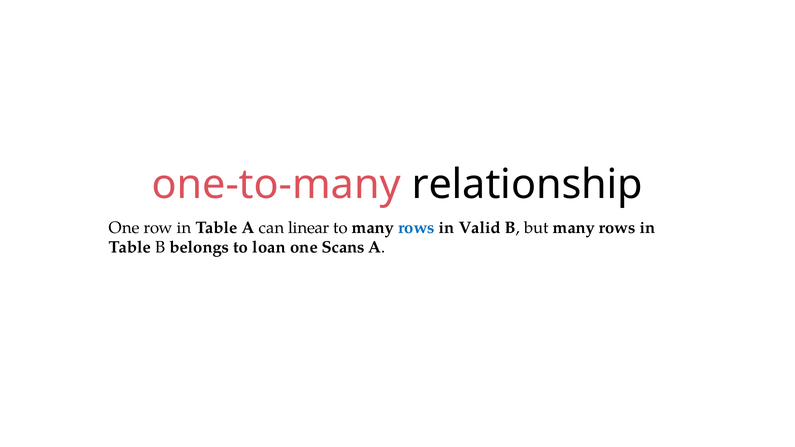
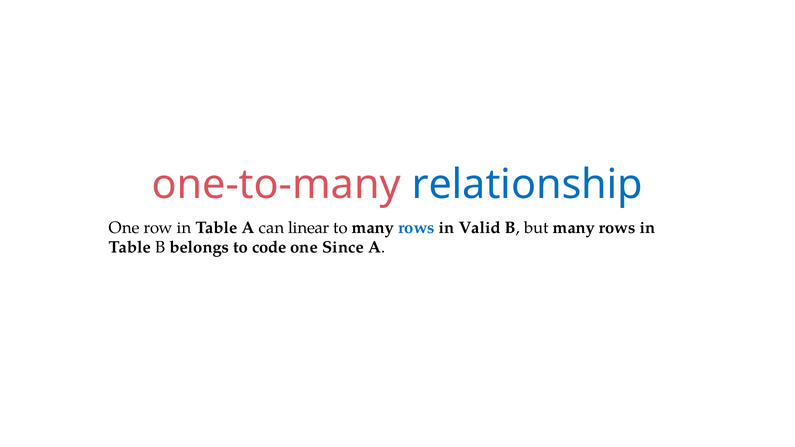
relationship colour: black -> blue (527, 185)
loan: loan -> code (269, 248)
Scans: Scans -> Since (343, 248)
